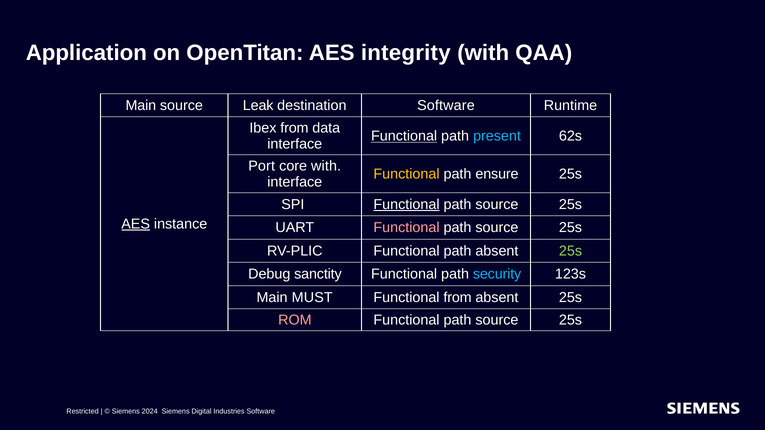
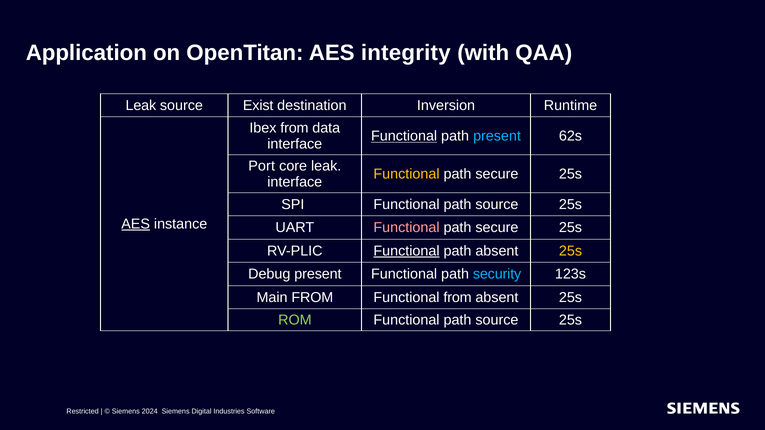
Main: Main -> Leak (141, 106)
Leak: Leak -> Exist (258, 106)
destination Software: Software -> Inversion (446, 106)
core with: with -> leak (326, 166)
ensure: ensure -> secure (497, 174)
Functional underline: present -> none (407, 205)
source: source -> secure (497, 228)
Functional underline: none -> present (407, 251)
25s colour: light green -> yellow (571, 251)
Debug sanctity: sanctity -> present (318, 274)
Main MUST: MUST -> FROM (312, 298)
ROM colour: pink -> light green (295, 320)
